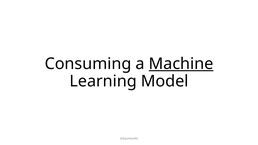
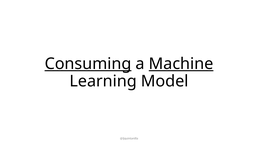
Consuming underline: none -> present (88, 64)
